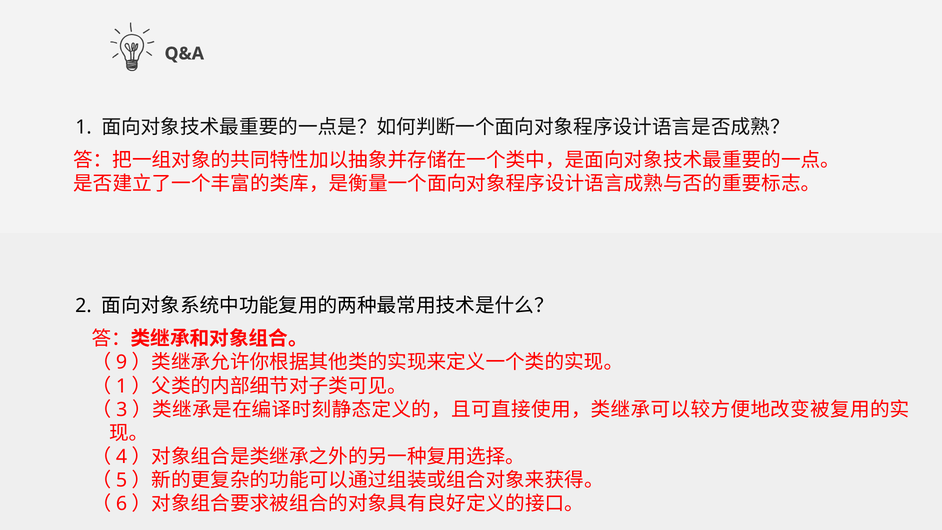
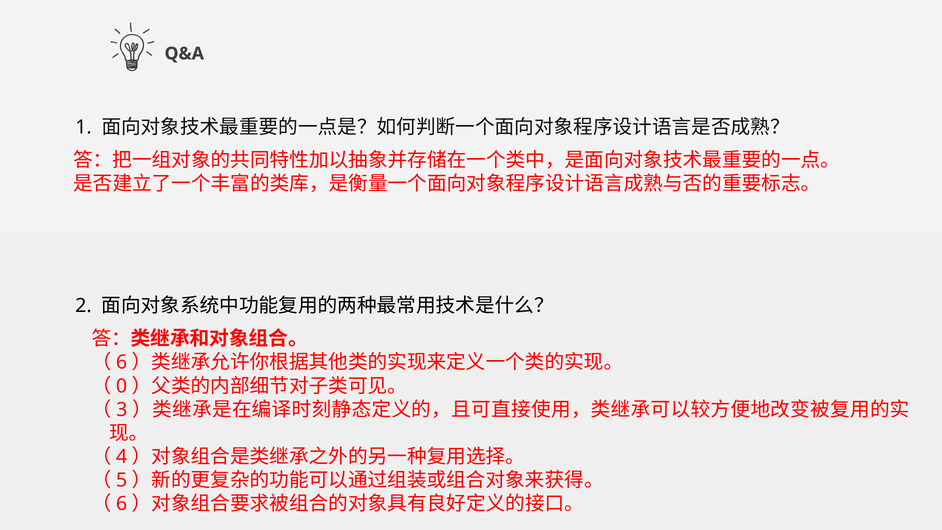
9: 9 -> 6 (121, 362)
1: 1 -> 0 (121, 386)
